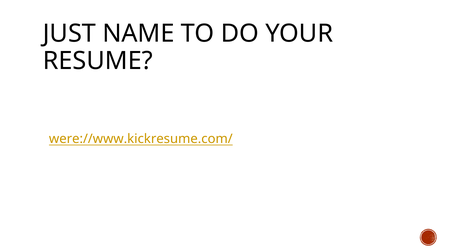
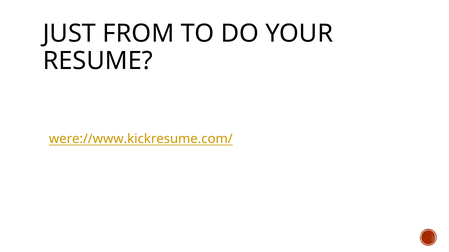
NAME: NAME -> FROM (138, 34)
